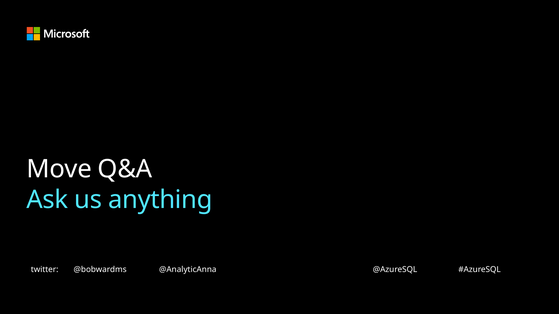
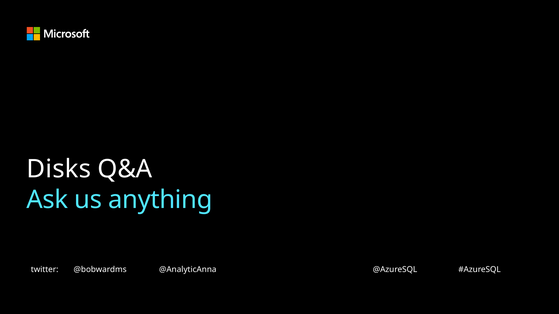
Move: Move -> Disks (59, 169)
